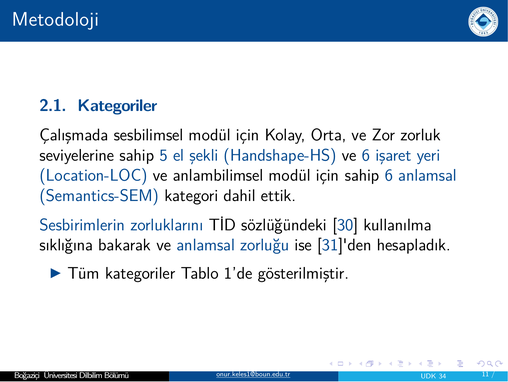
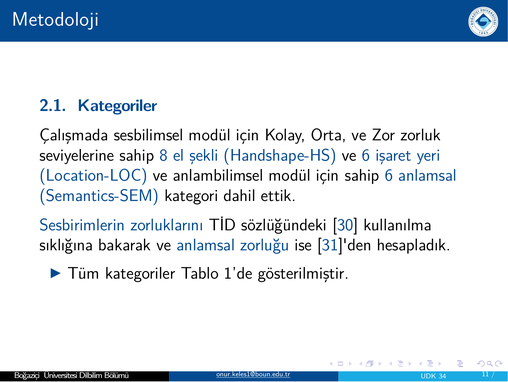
5: 5 -> 8 (164, 155)
